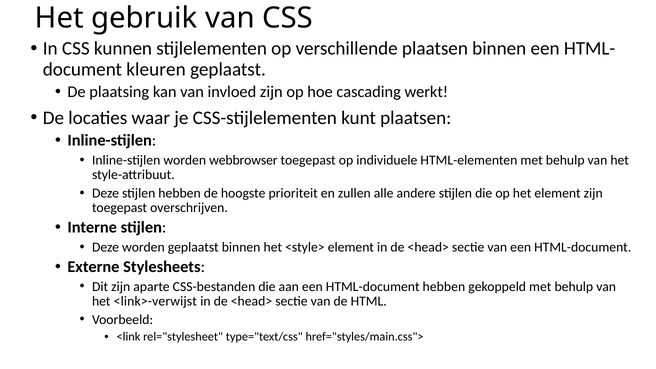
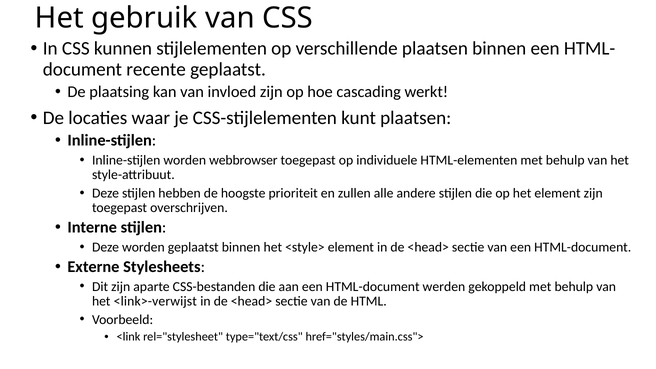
kleuren: kleuren -> recente (156, 69)
HTML-document hebben: hebben -> werden (444, 287)
